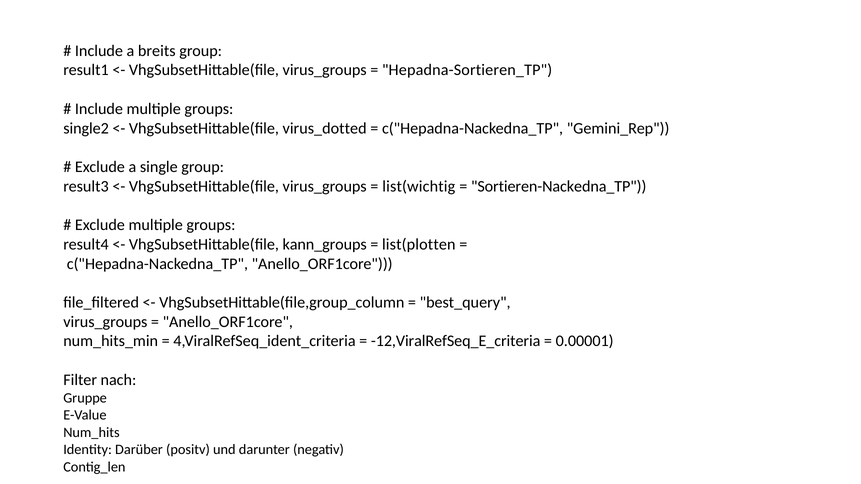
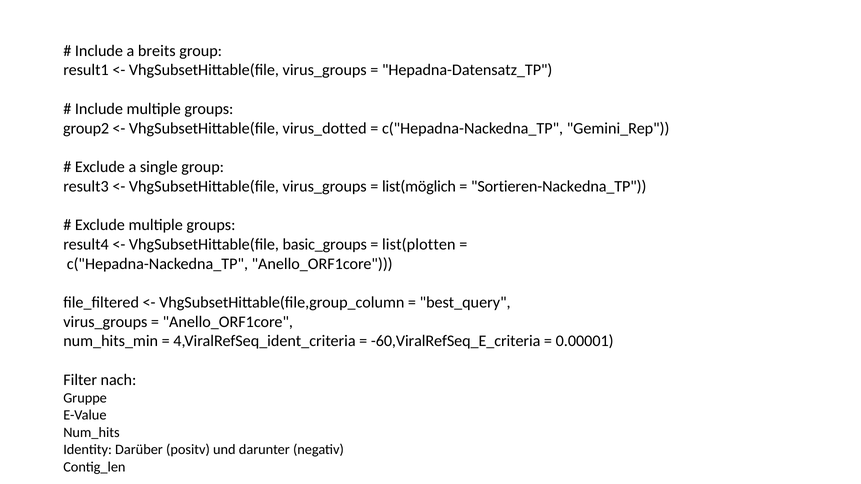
Hepadna-Sortieren_TP: Hepadna-Sortieren_TP -> Hepadna-Datensatz_TP (467, 70)
single2: single2 -> group2 (86, 128)
list(wichtig: list(wichtig -> list(möglich (419, 186)
kann_groups: kann_groups -> basic_groups (325, 245)
-12,ViralRefSeq_E_criteria: -12,ViralRefSeq_E_criteria -> -60,ViralRefSeq_E_criteria (456, 341)
